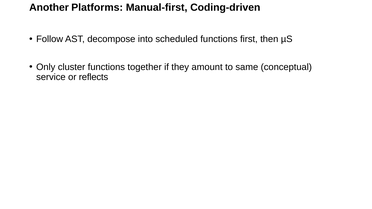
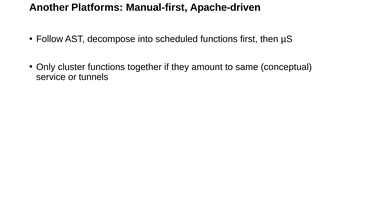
Coding-driven: Coding-driven -> Apache-driven (225, 7)
reflects: reflects -> tunnels (94, 77)
